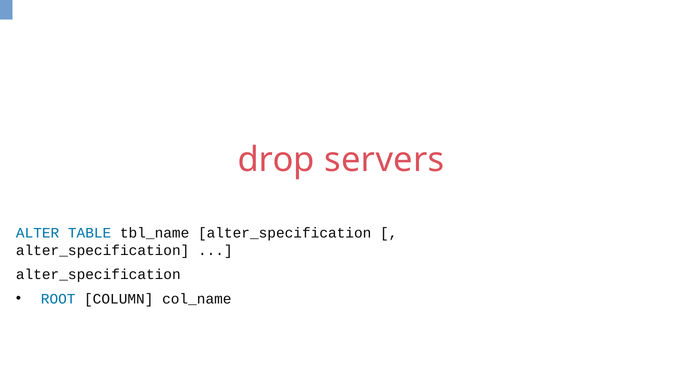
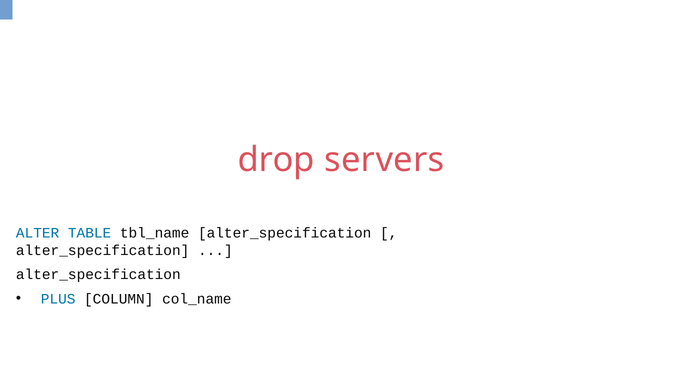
ROOT: ROOT -> PLUS (58, 299)
